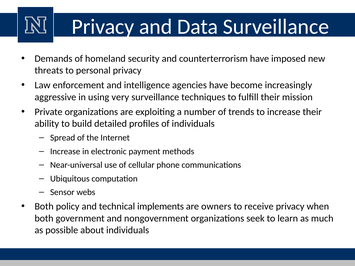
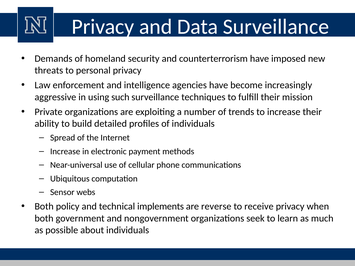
very: very -> such (120, 97)
owners: owners -> reverse (216, 207)
